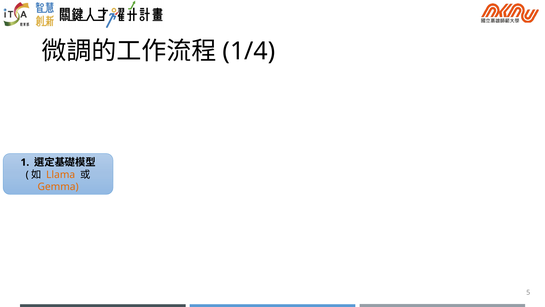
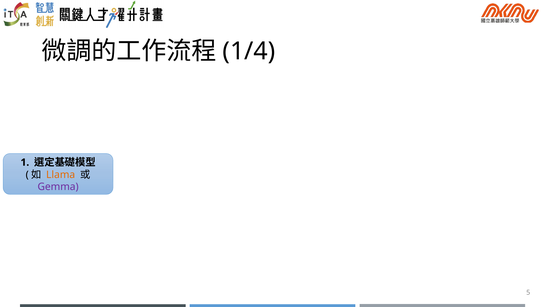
Gemma colour: orange -> purple (58, 187)
